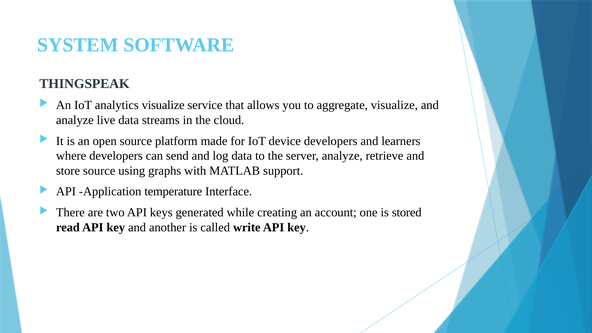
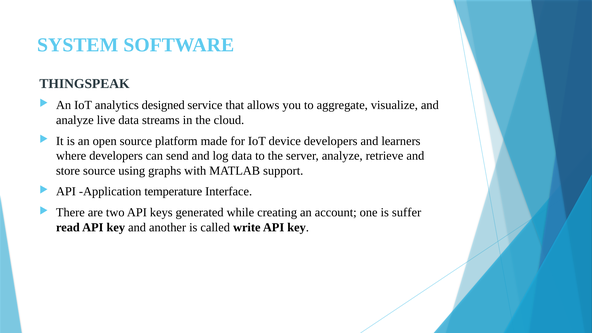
analytics visualize: visualize -> designed (163, 105)
stored: stored -> suffer (407, 213)
